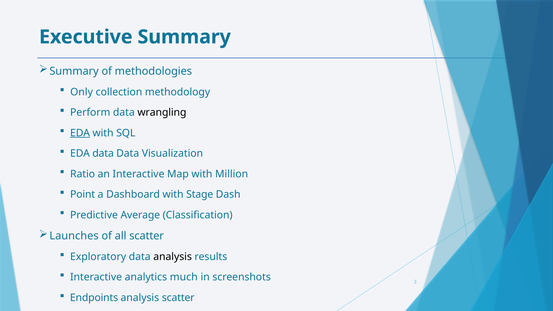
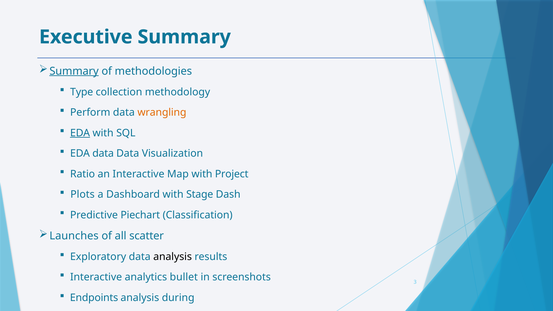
Summary underline: none -> present (74, 71)
Only: Only -> Type (82, 92)
wrangling colour: black -> orange (162, 112)
Million: Million -> Project (232, 174)
Point: Point -> Plots (83, 194)
Average: Average -> Piechart (140, 215)
much: much -> bullet (184, 277)
analysis scatter: scatter -> during (178, 298)
